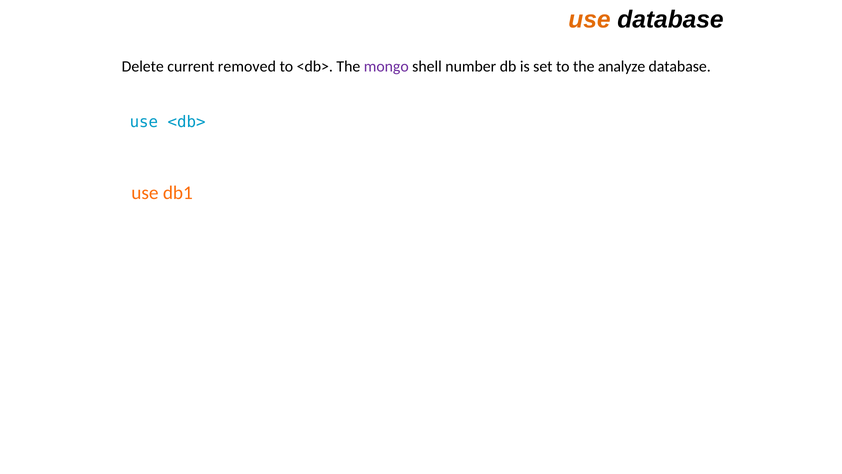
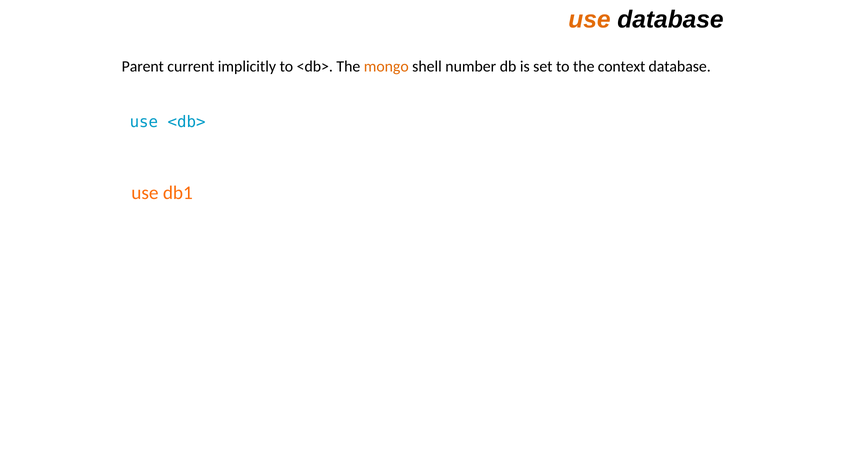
Delete: Delete -> Parent (143, 66)
removed: removed -> implicitly (247, 66)
mongo colour: purple -> orange (386, 66)
analyze: analyze -> context (622, 66)
